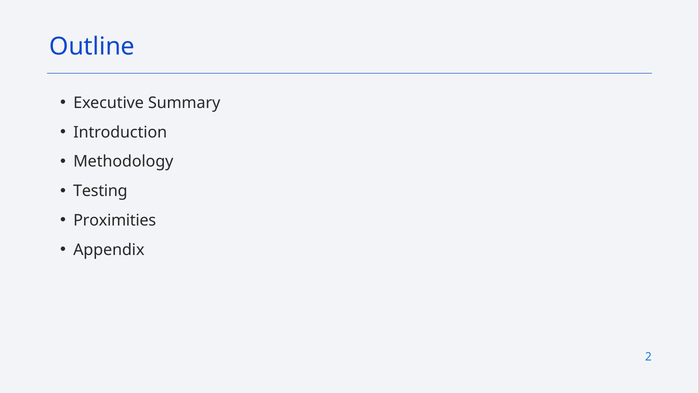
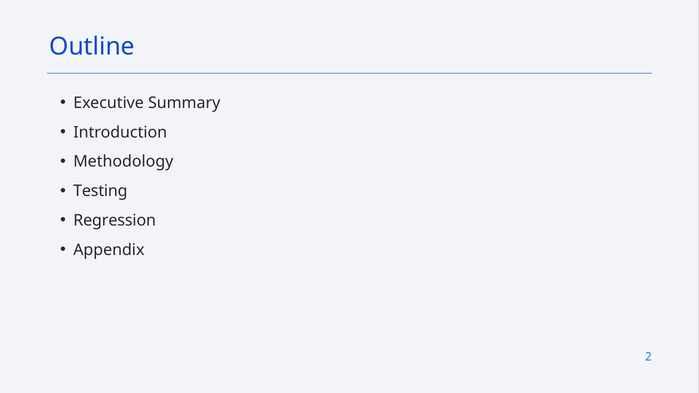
Proximities: Proximities -> Regression (115, 221)
